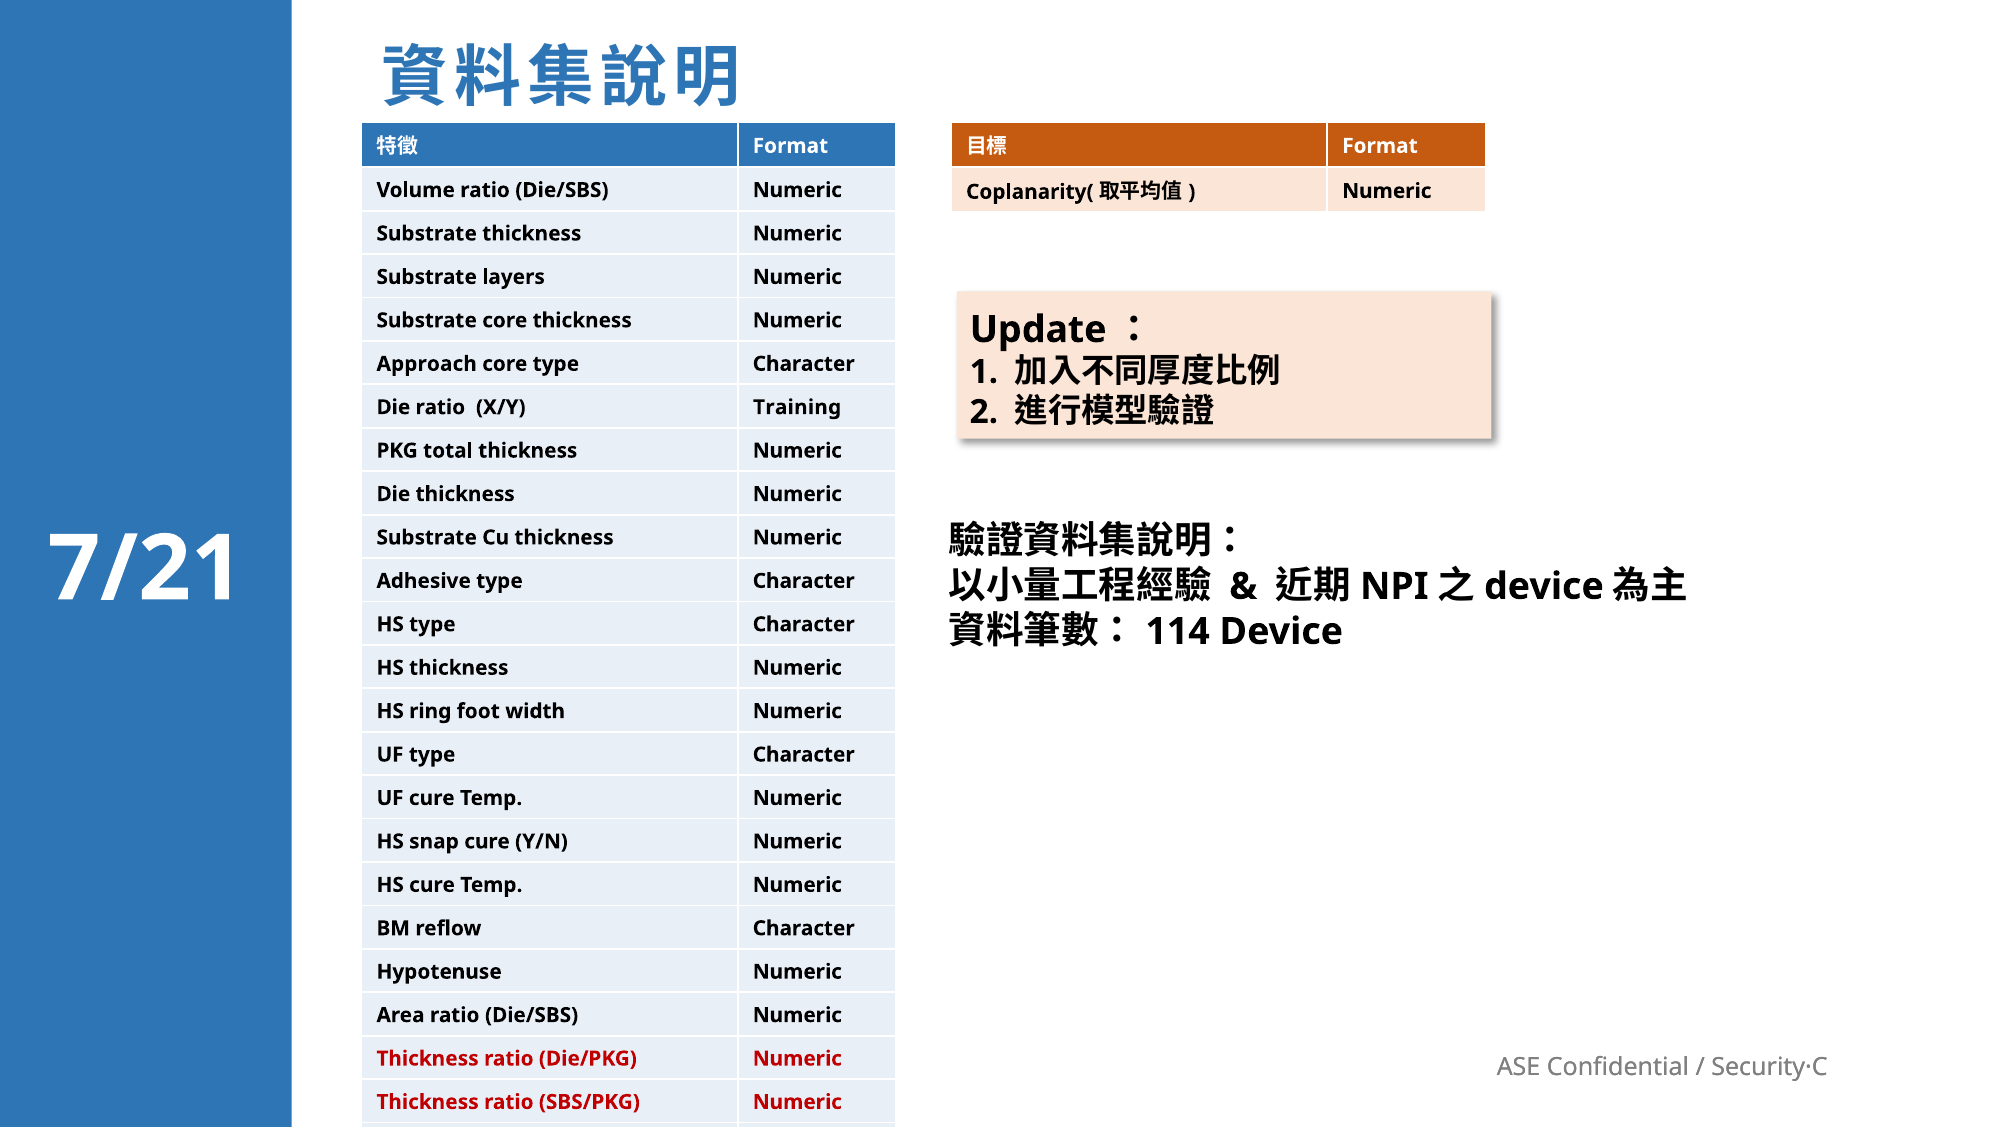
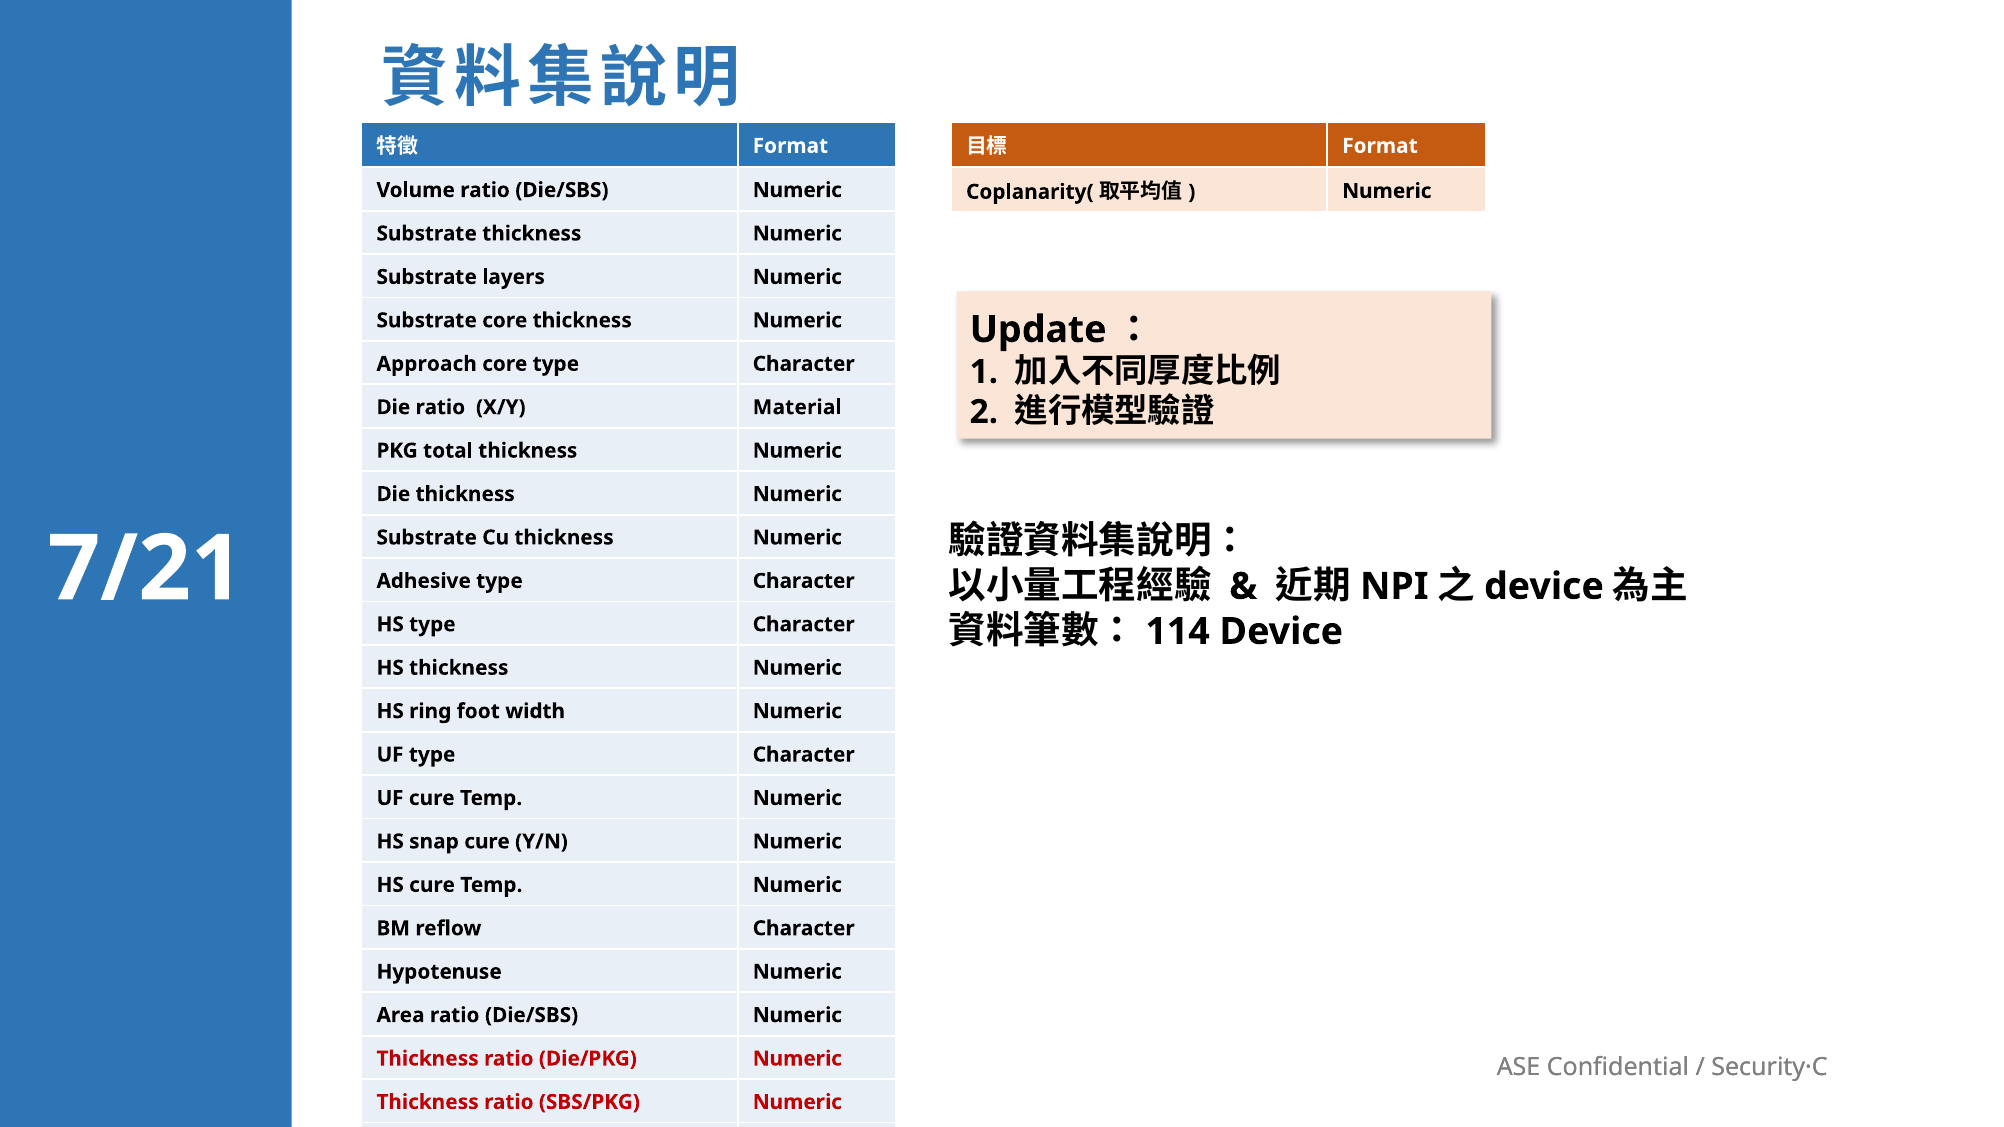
Training: Training -> Material (797, 407)
